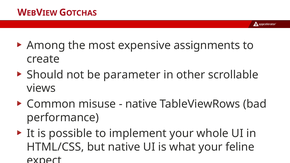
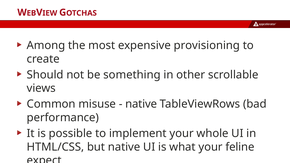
assignments: assignments -> provisioning (207, 45)
parameter: parameter -> something (132, 75)
